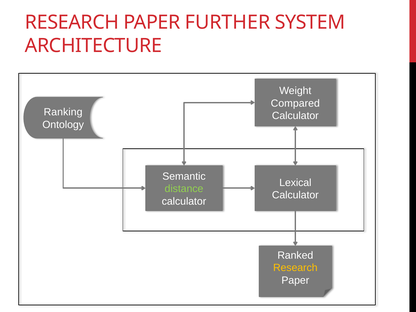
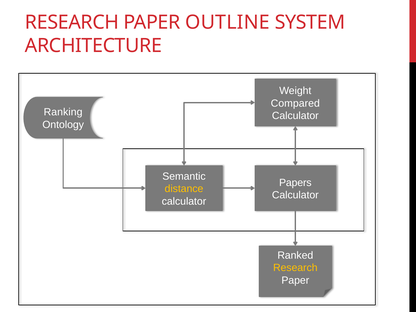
FURTHER: FURTHER -> OUTLINE (227, 22)
Lexical: Lexical -> Papers (295, 183)
distance colour: light green -> yellow (184, 189)
